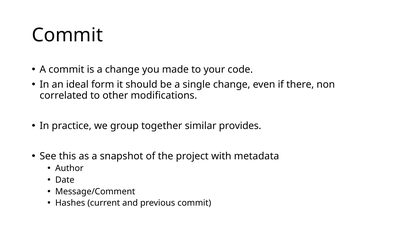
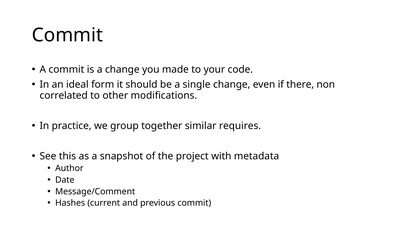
provides: provides -> requires (240, 126)
